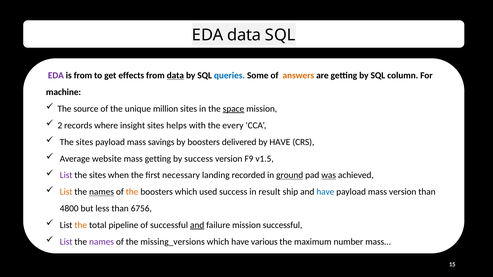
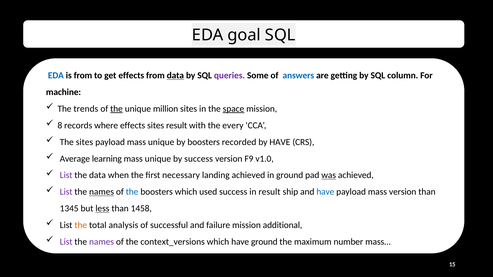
EDA data: data -> goal (244, 35)
EDA colour: purple -> blue (56, 76)
queries colour: blue -> purple (229, 76)
answers colour: orange -> blue (298, 76)
source: source -> trends (86, 109)
the underline: none -> present (116, 109)
2: 2 -> 8 (60, 126)
where insight: insight -> effects (133, 126)
sites helps: helps -> result (177, 126)
payload mass savings: savings -> unique (161, 142)
delivered: delivered -> recorded (239, 142)
website: website -> learning (107, 159)
getting: getting -> unique (158, 159)
v1.5: v1.5 -> v1.0 (265, 159)
sites: sites -> data (98, 175)
landing recorded: recorded -> achieved (248, 175)
ground underline: present -> none (290, 175)
List colour: orange -> purple (66, 192)
the colour: orange -> blue (132, 192)
4800: 4800 -> 1345 (69, 209)
less underline: none -> present (102, 209)
6756: 6756 -> 1458 (141, 209)
pipeline: pipeline -> analysis (123, 225)
and underline: present -> none (197, 225)
mission successful: successful -> additional (283, 225)
missing_versions: missing_versions -> context_versions (173, 242)
have various: various -> ground (264, 242)
